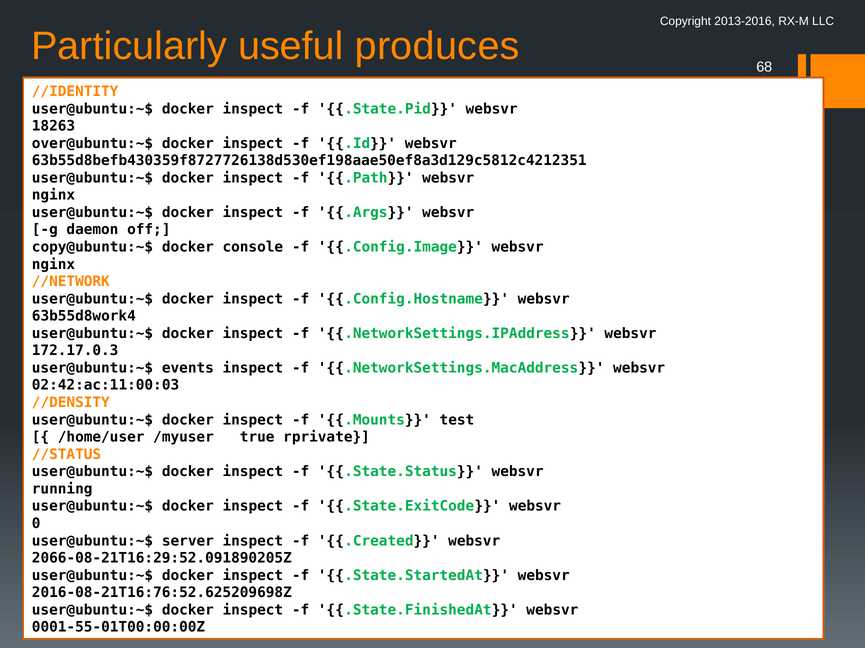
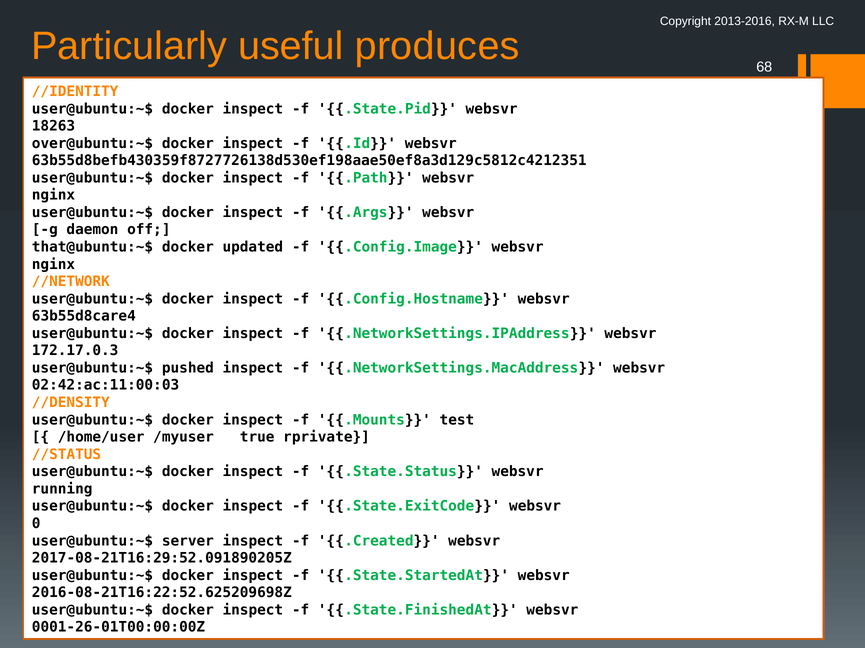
copy@ubuntu:~$: copy@ubuntu:~$ -> that@ubuntu:~$ (92, 247)
console: console -> updated (253, 247)
63b55d8work4: 63b55d8work4 -> 63b55d8care4 (84, 316)
events: events -> pushed (188, 368)
2066-08-21T16:29:52.091890205Z: 2066-08-21T16:29:52.091890205Z -> 2017-08-21T16:29:52.091890205Z (162, 559)
2016-08-21T16:76:52.625209698Z: 2016-08-21T16:76:52.625209698Z -> 2016-08-21T16:22:52.625209698Z (162, 593)
0001-55-01T00:00:00Z: 0001-55-01T00:00:00Z -> 0001-26-01T00:00:00Z (118, 628)
